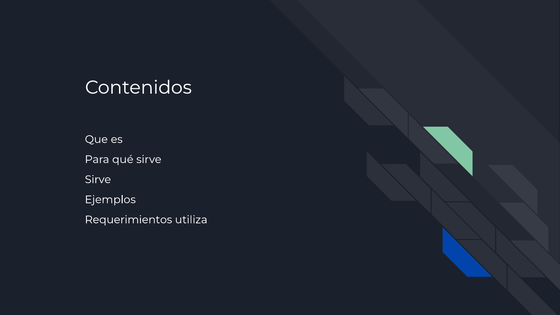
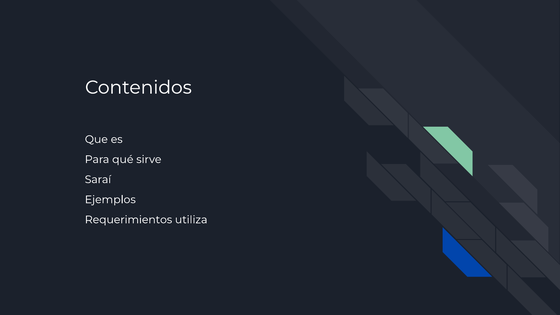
Sirve: Sirve -> Saraí (98, 180)
